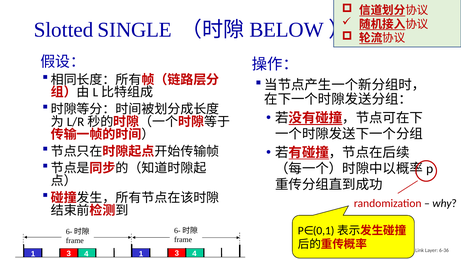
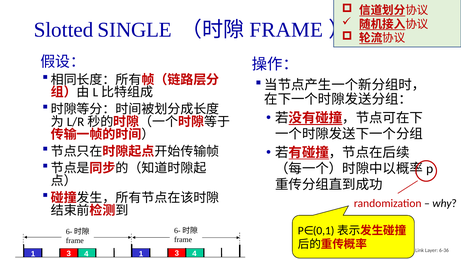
BELOW: BELOW -> FRAME (286, 30)
